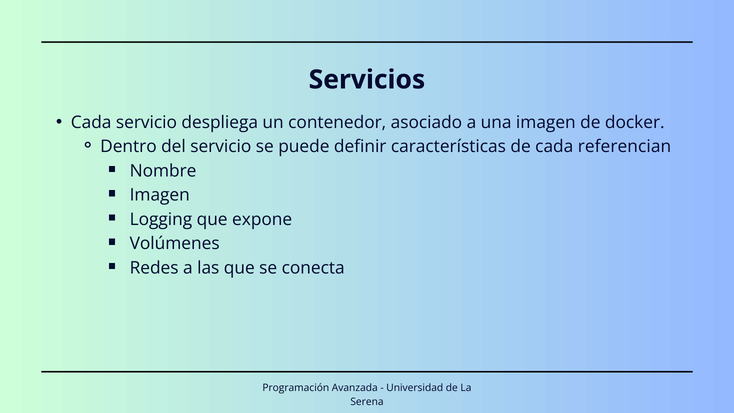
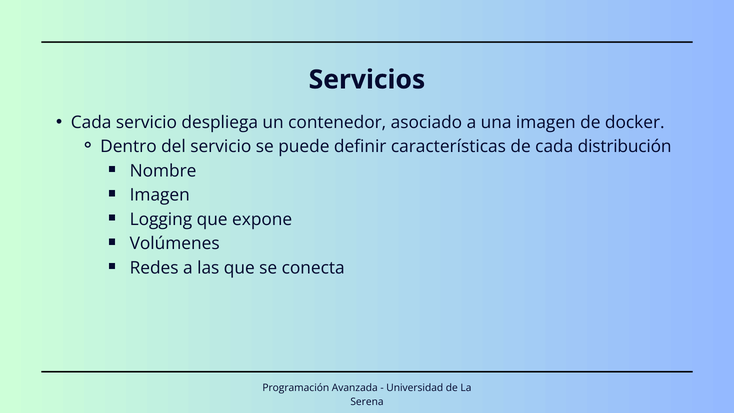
referencian: referencian -> distribución (625, 147)
